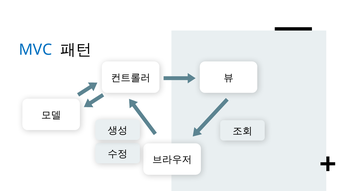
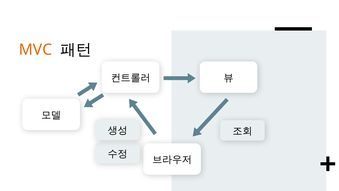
MVC colour: blue -> orange (35, 50)
